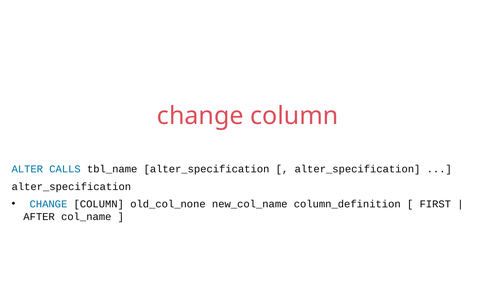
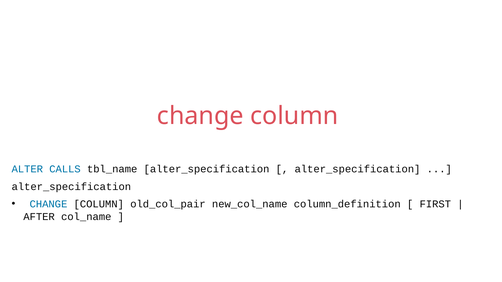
old_col_none: old_col_none -> old_col_pair (168, 204)
